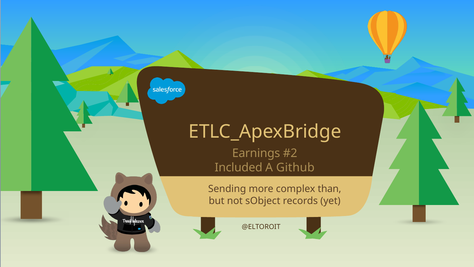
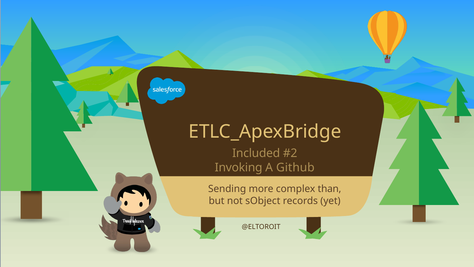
Earnings: Earnings -> Included (256, 153)
Included: Included -> Invoking (239, 167)
